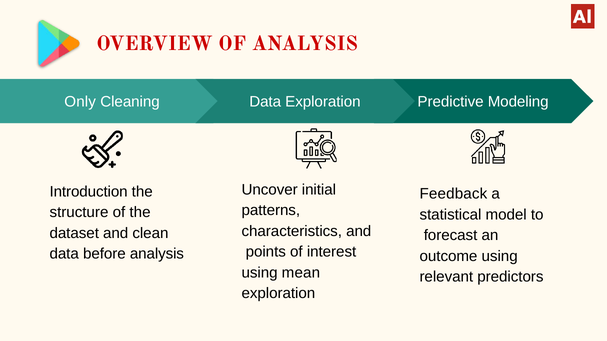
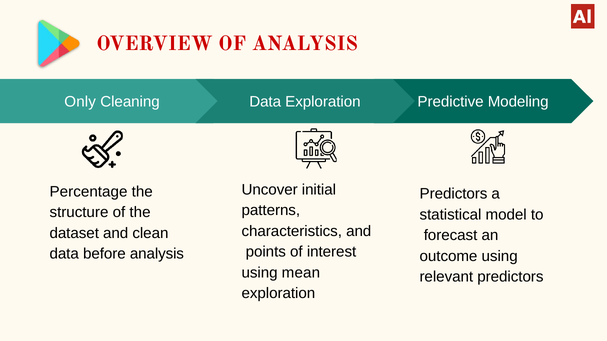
Introduction: Introduction -> Percentage (89, 192)
Feedback: Feedback -> Predictors (454, 194)
